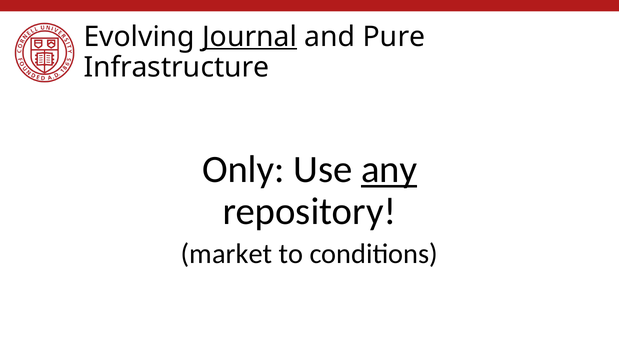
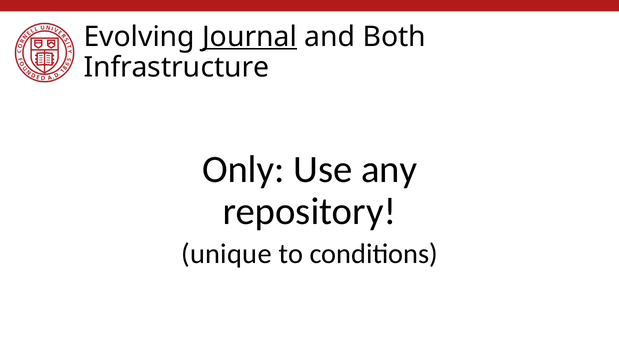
Pure: Pure -> Both (394, 37)
any underline: present -> none (389, 170)
market: market -> unique (226, 254)
